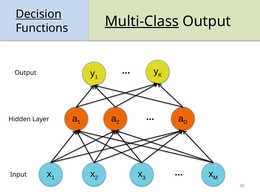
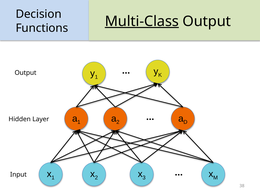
Decision underline: present -> none (39, 14)
